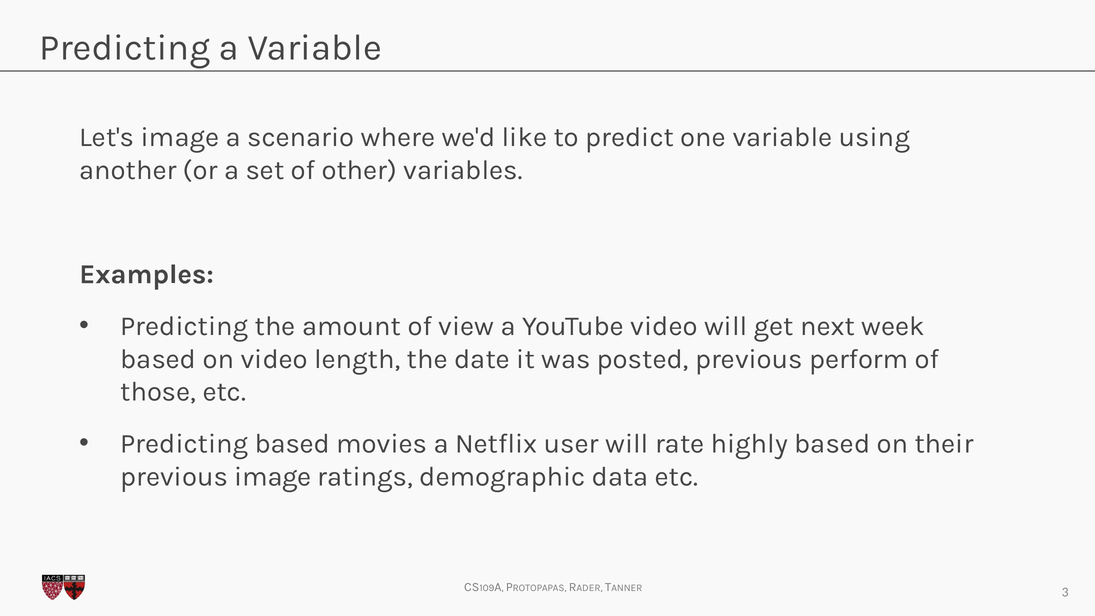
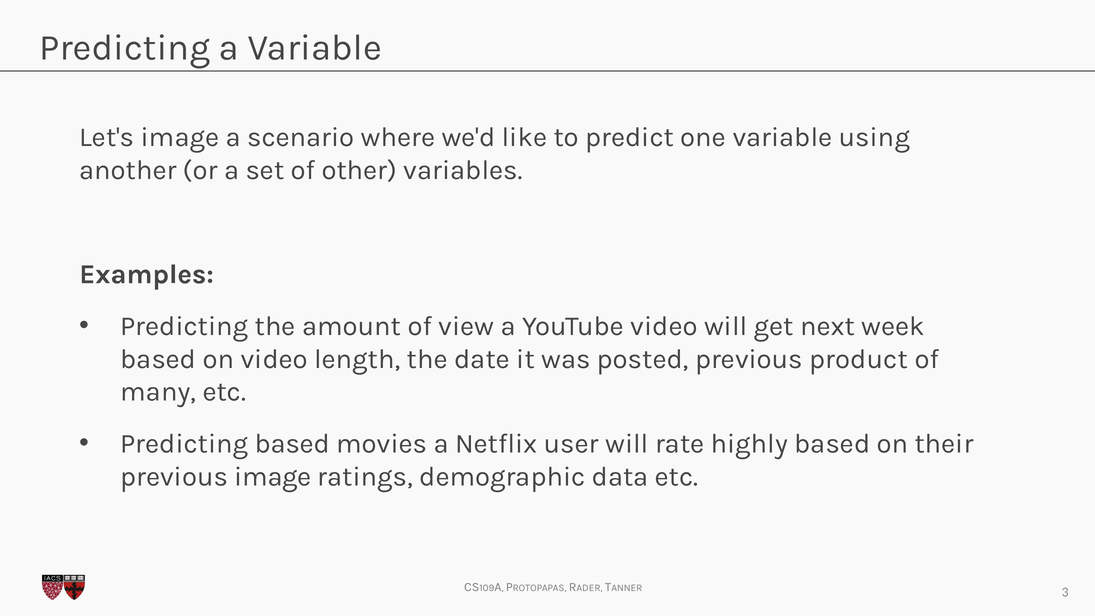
perform: perform -> product (859, 359)
those: those -> many (158, 392)
